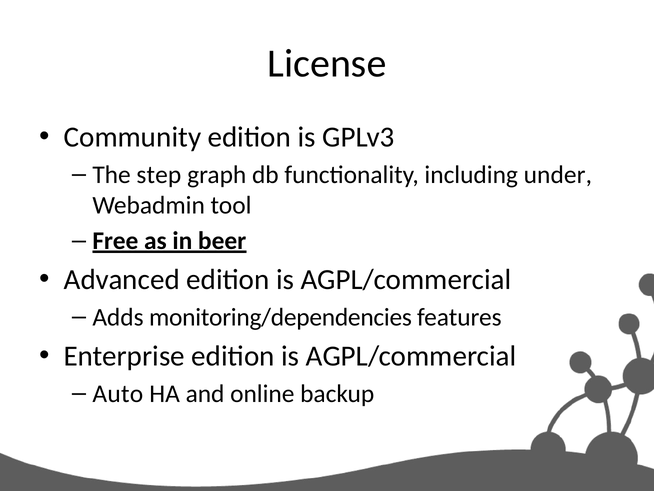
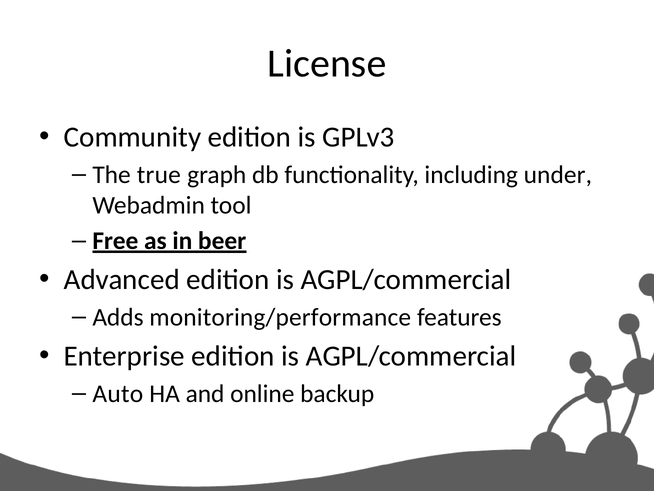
step: step -> true (159, 175)
monitoring/dependencies: monitoring/dependencies -> monitoring/performance (280, 317)
